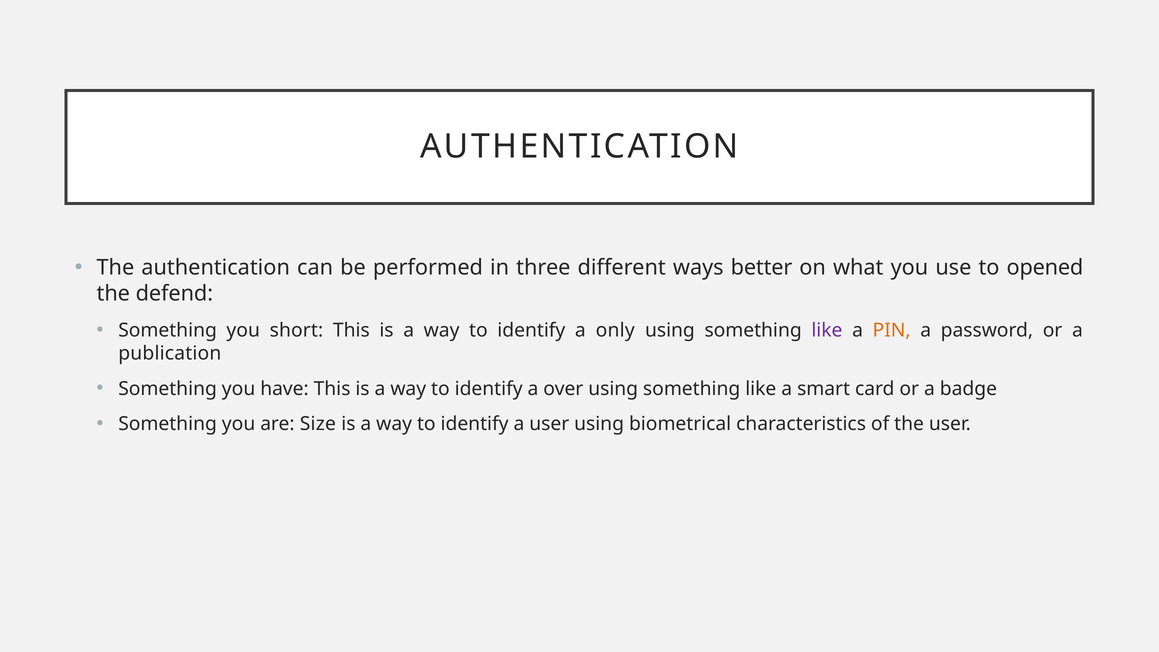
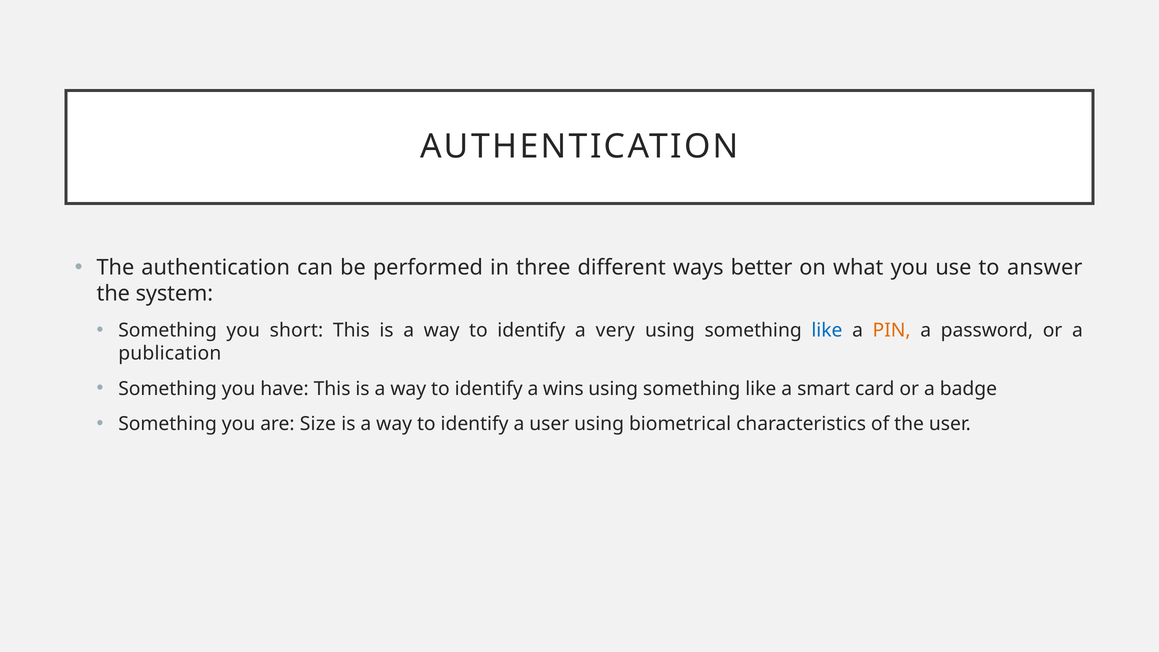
opened: opened -> answer (1045, 268)
defend: defend -> system (174, 294)
only: only -> very (615, 330)
like colour: purple -> blue (827, 330)
over: over -> wins (563, 389)
